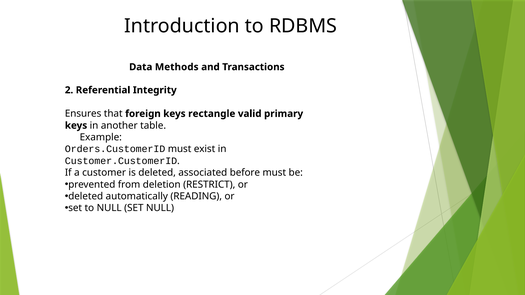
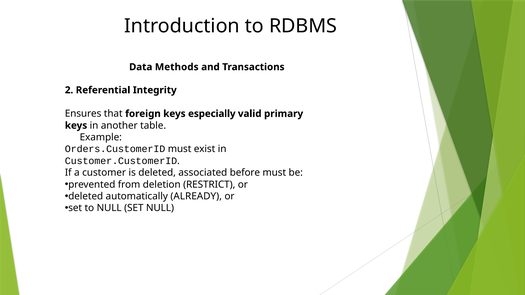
rectangle: rectangle -> especially (212, 114)
READING: READING -> ALREADY (196, 196)
